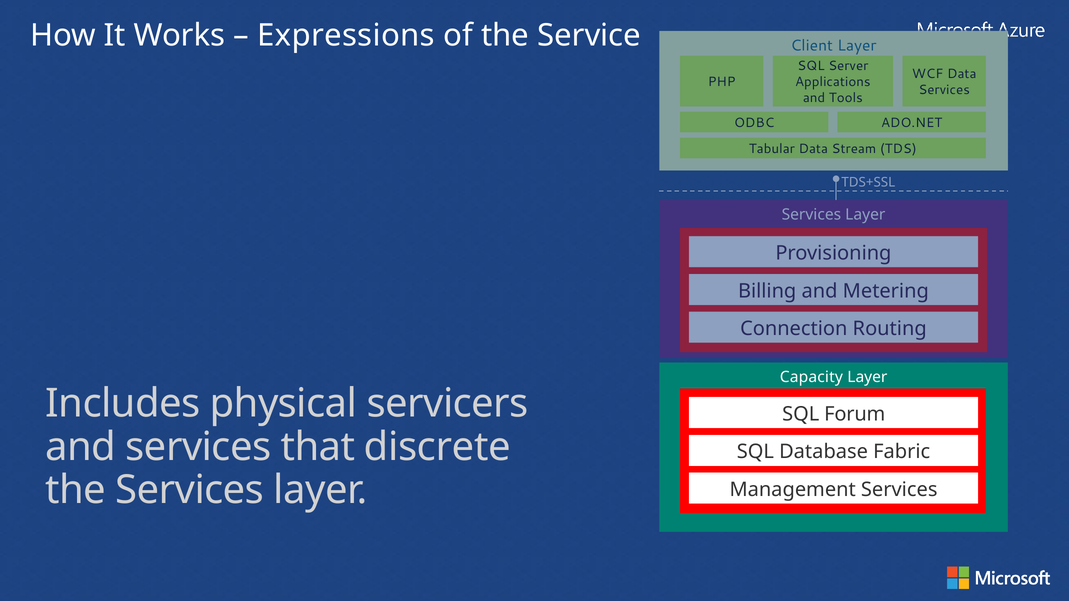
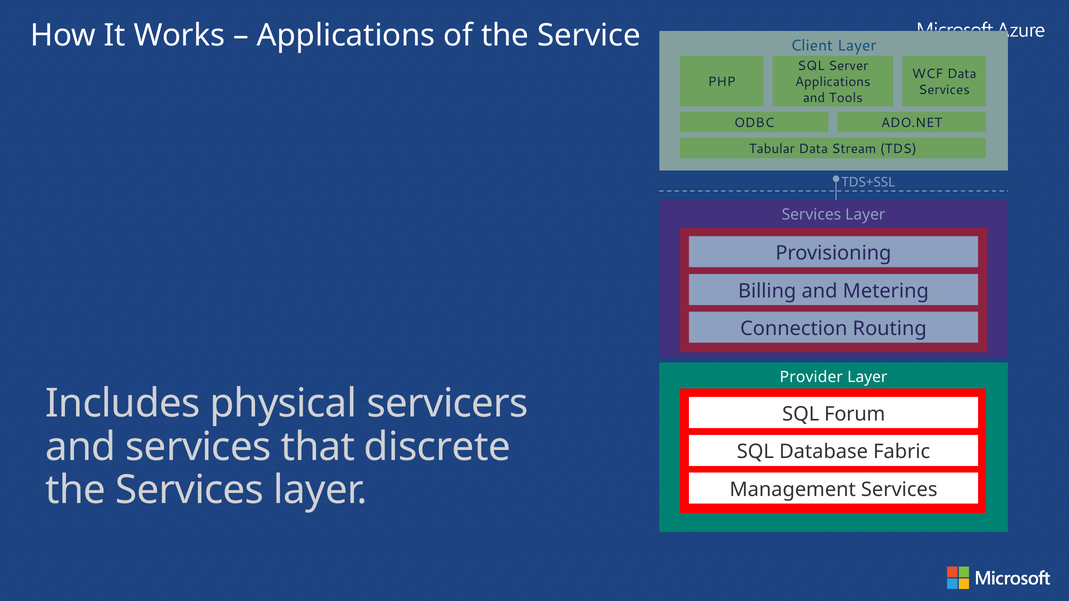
Expressions: Expressions -> Applications (346, 35)
Capacity: Capacity -> Provider (811, 377)
